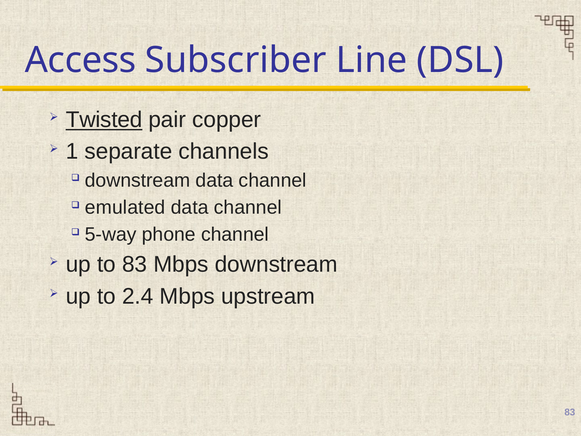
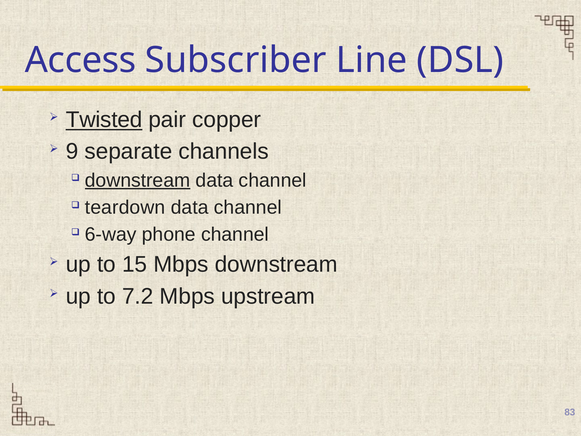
1: 1 -> 9 (72, 151)
downstream underline: none -> present (138, 180)
emulated: emulated -> teardown (125, 207)
5-way: 5-way -> 6-way (111, 234)
to 83: 83 -> 15 (135, 264)
2.4: 2.4 -> 7.2 (138, 296)
